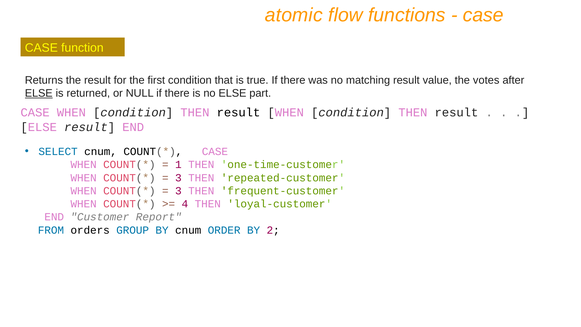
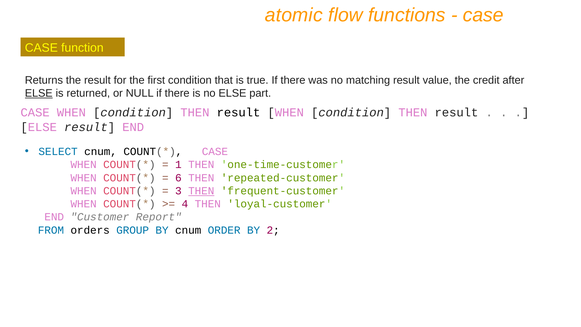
votes: votes -> credit (486, 80)
3: 3 -> 6 (178, 178)
THEN underline: none -> present (201, 191)
